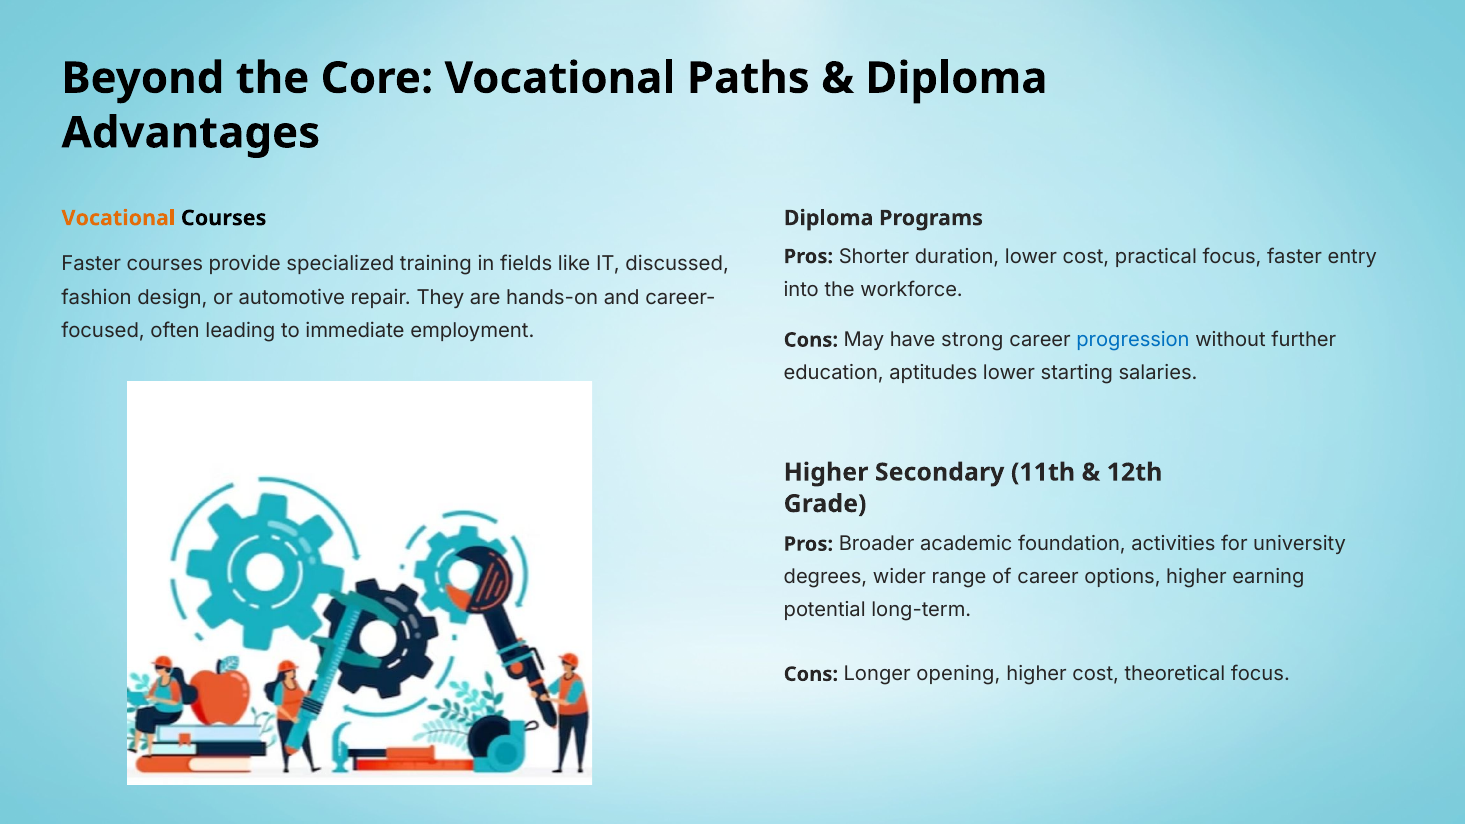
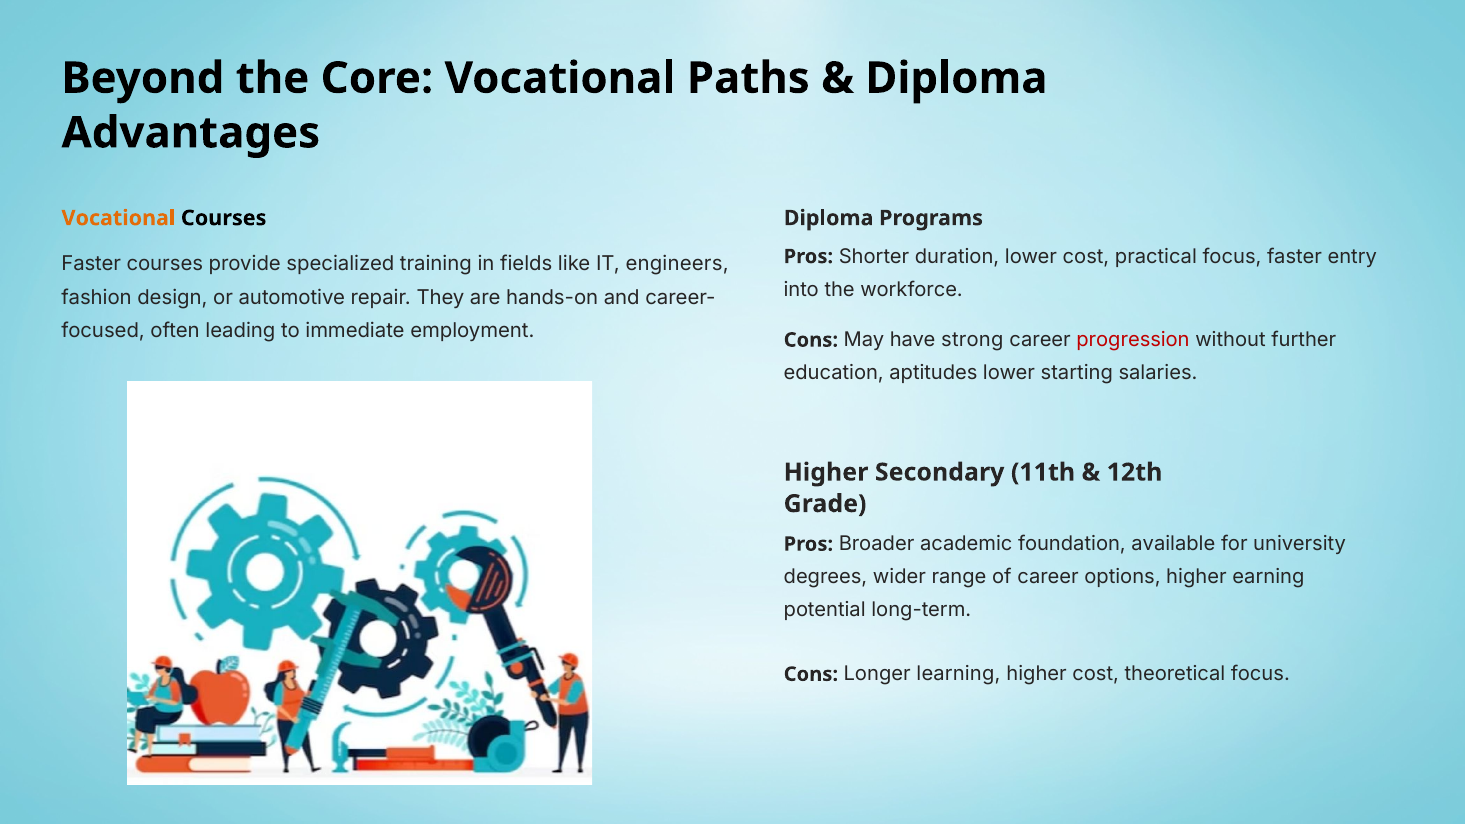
discussed: discussed -> engineers (677, 264)
progression colour: blue -> red (1133, 340)
activities: activities -> available (1173, 544)
opening: opening -> learning (958, 674)
